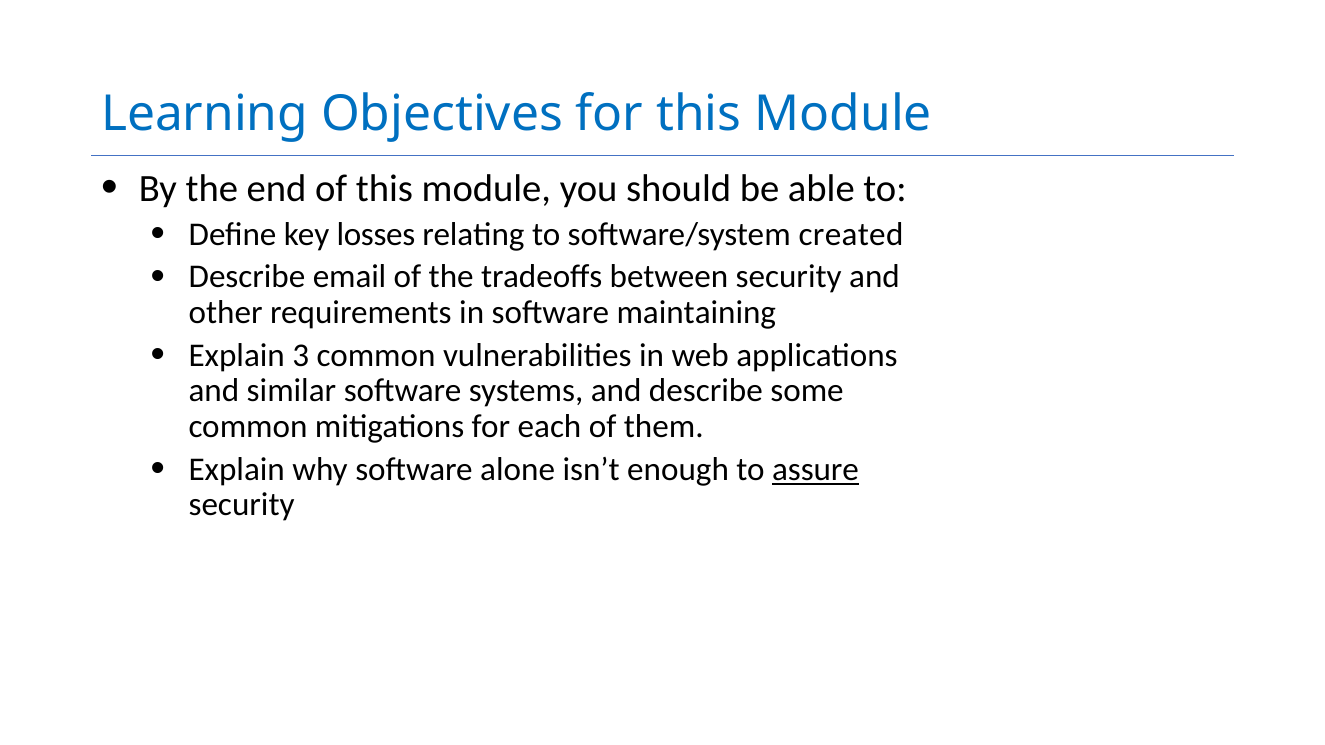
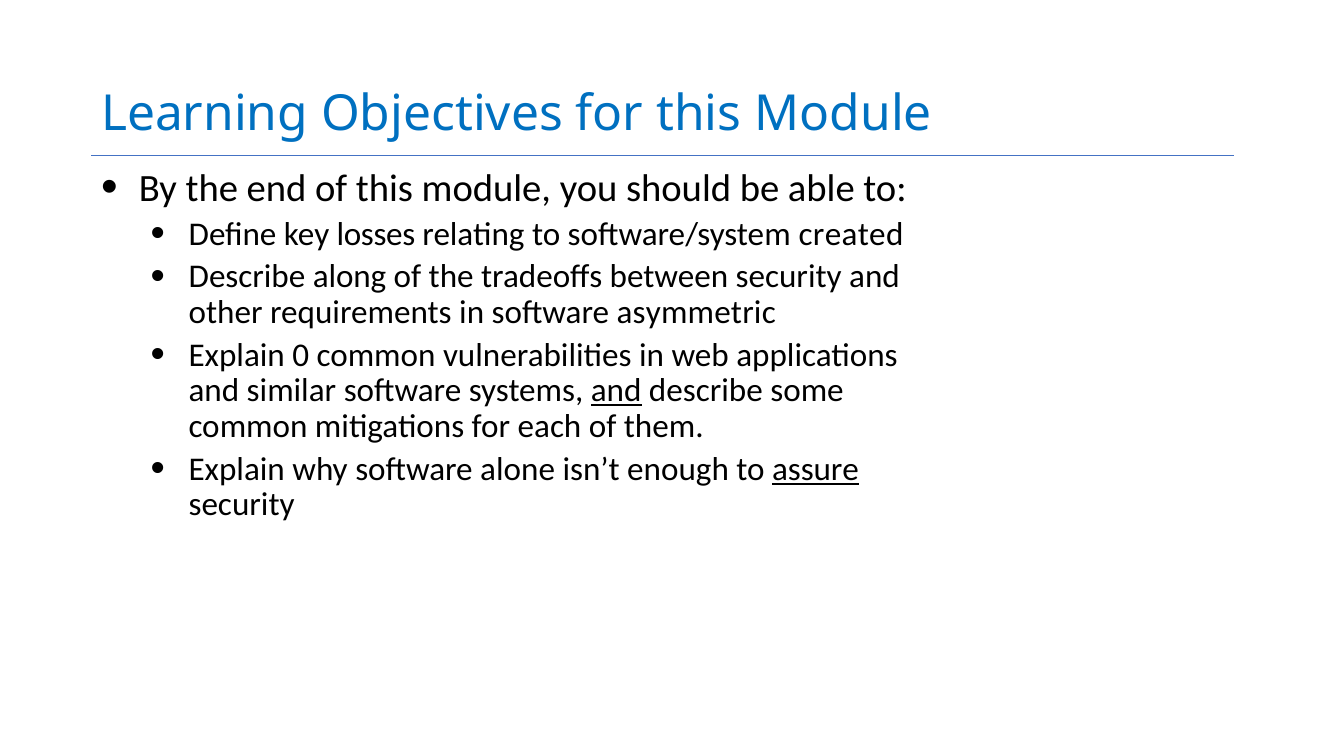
email: email -> along (350, 277)
maintaining: maintaining -> asymmetric (696, 313)
3: 3 -> 0 (301, 355)
and underline: none -> present (616, 391)
